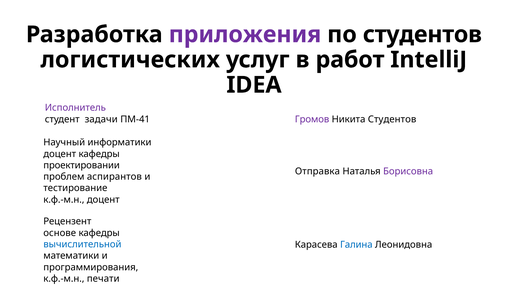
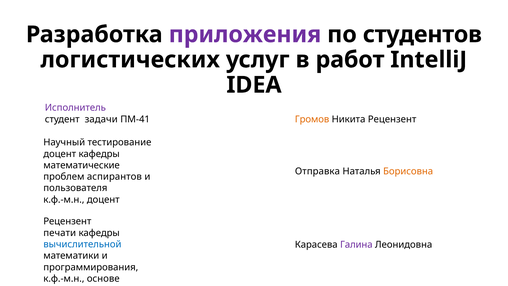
Громов colour: purple -> orange (312, 119)
Никита Студентов: Студентов -> Рецензент (392, 119)
информатики: информатики -> тестирование (119, 142)
проектировании: проектировании -> математические (82, 165)
Борисовна colour: purple -> orange (408, 171)
тестирование: тестирование -> пользователя (75, 188)
основе: основе -> печати (60, 233)
Галина colour: blue -> purple (356, 244)
печати: печати -> основе (103, 278)
